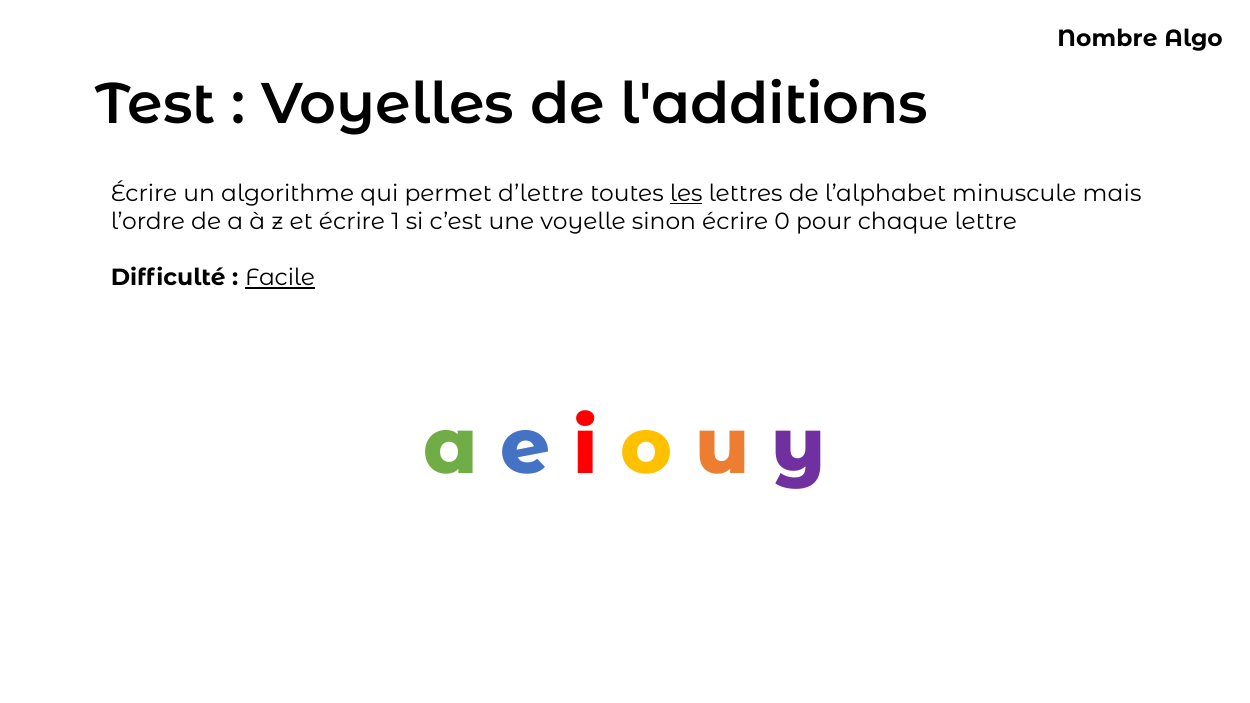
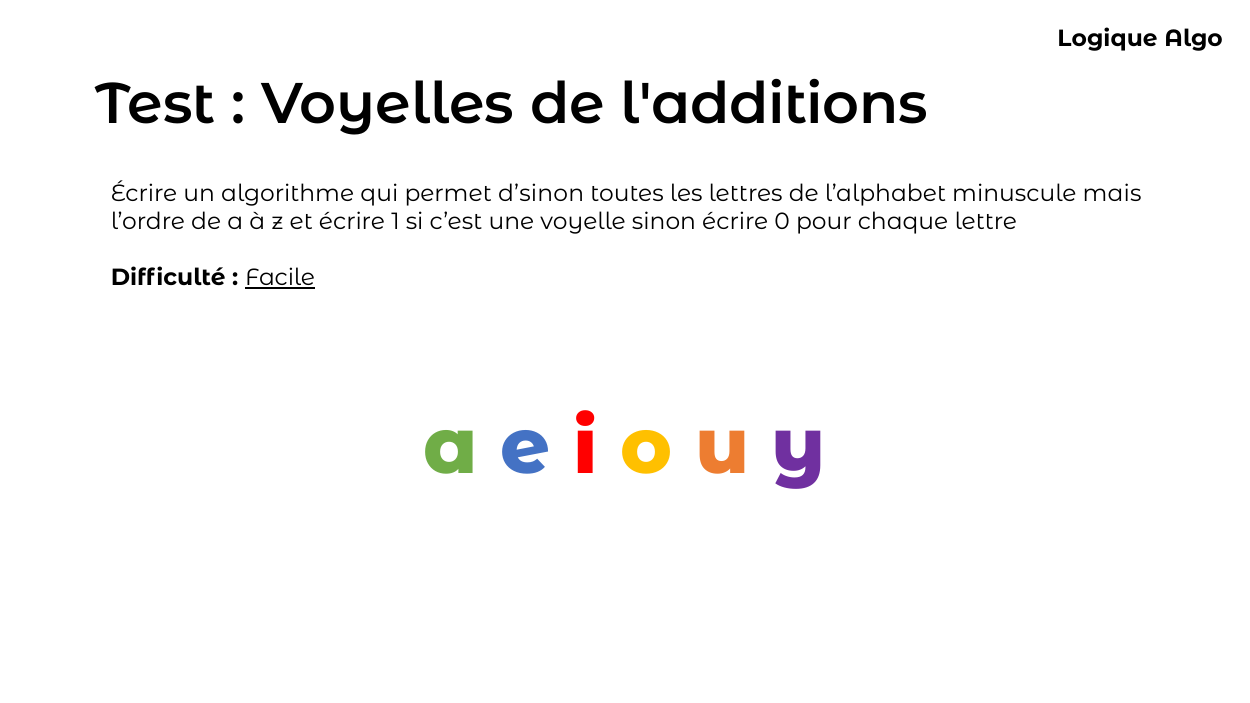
Nombre: Nombre -> Logique (1108, 39)
d’lettre: d’lettre -> d’sinon (541, 194)
les underline: present -> none (686, 194)
